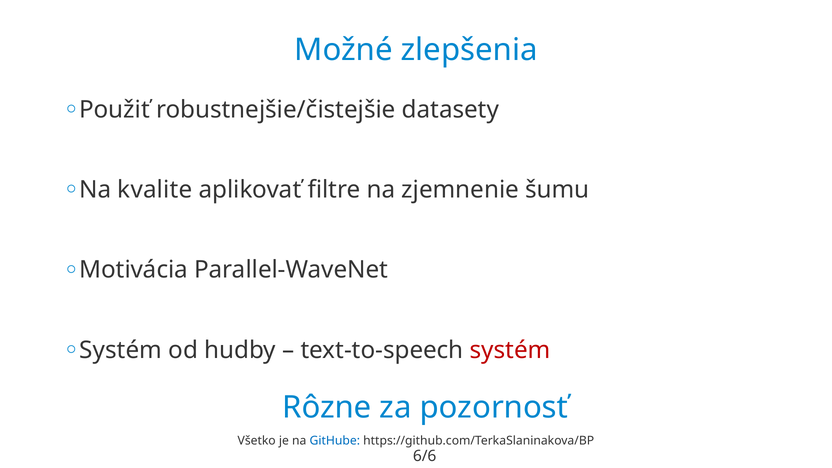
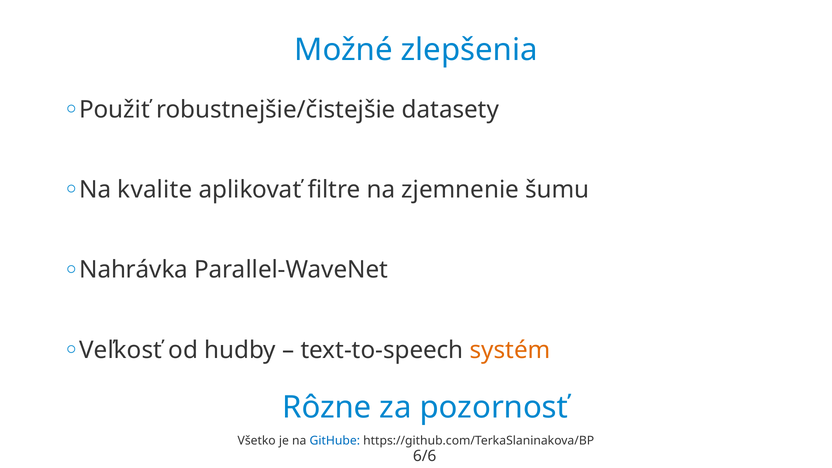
Motivácia: Motivácia -> Nahrávka (134, 270)
Systém: Systém -> Veľkosť (121, 350)
systém colour: red -> orange (510, 350)
